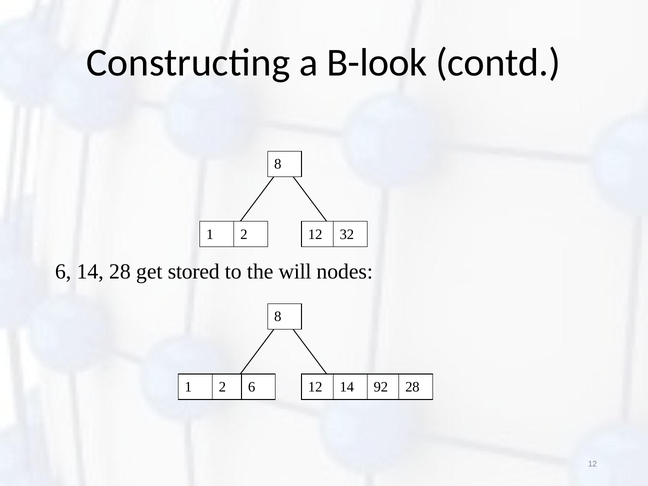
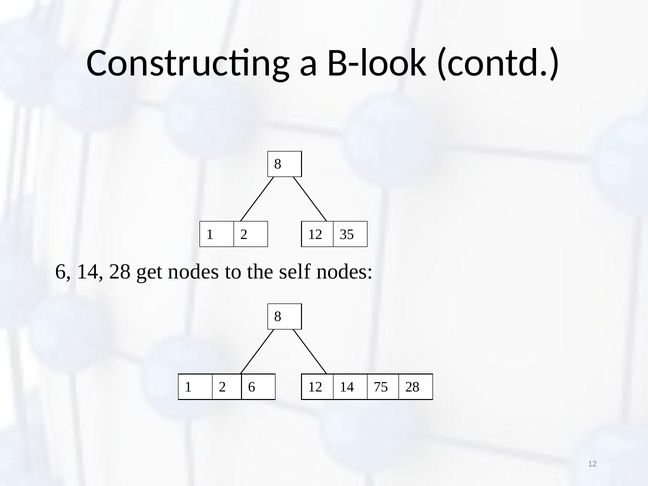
32: 32 -> 35 (347, 234)
get stored: stored -> nodes (193, 271)
will: will -> self (295, 271)
92: 92 -> 75 (381, 387)
